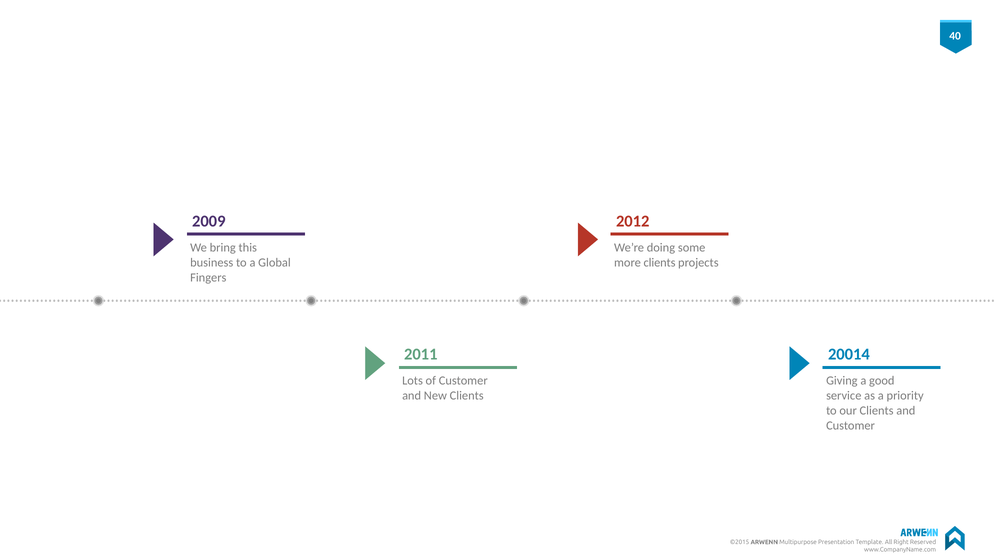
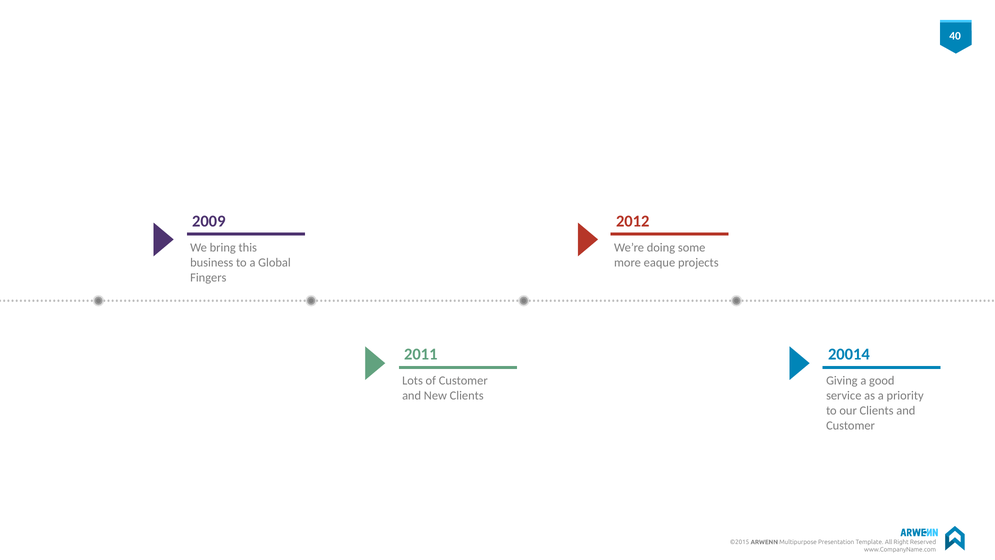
more clients: clients -> eaque (659, 263)
